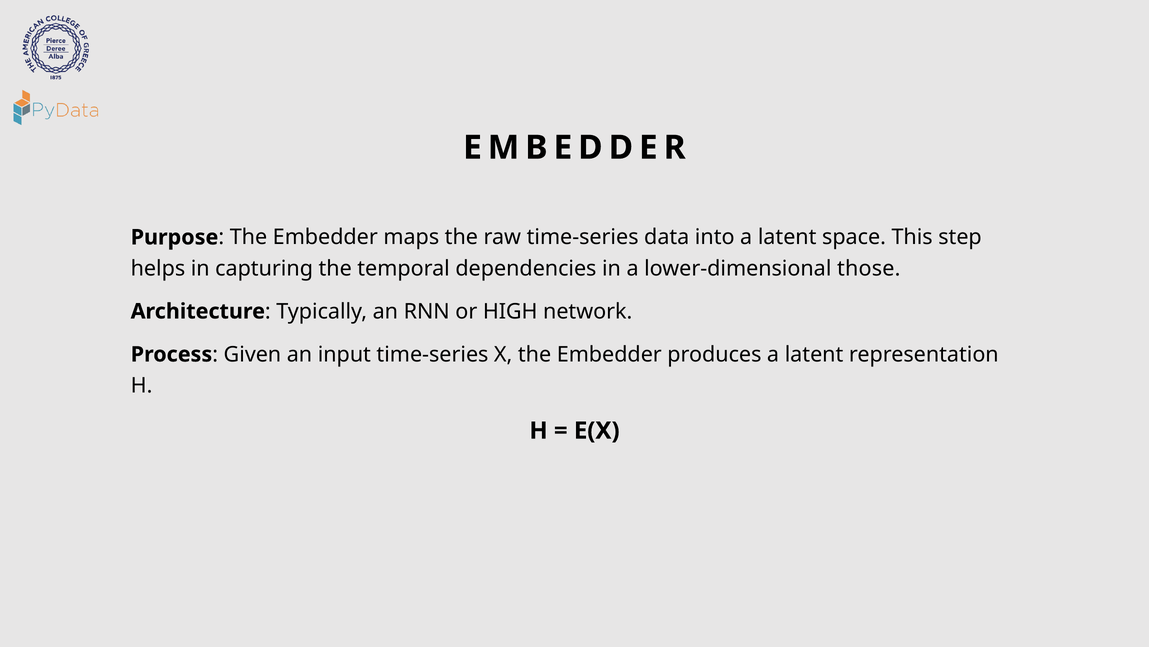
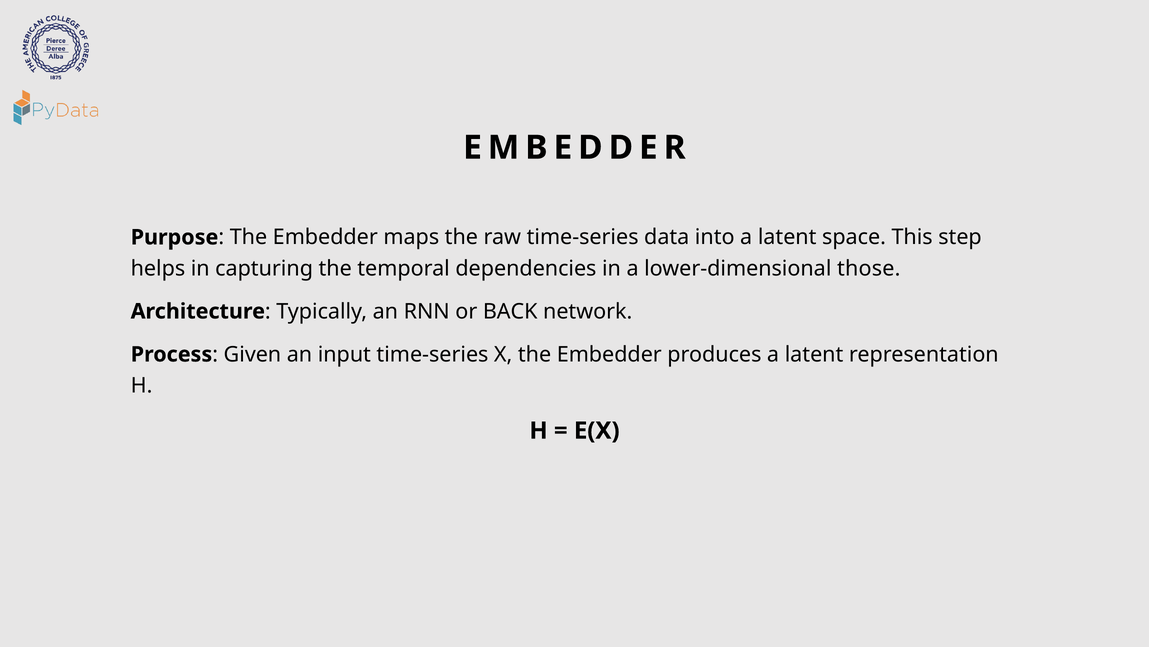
HIGH: HIGH -> BACK (510, 311)
